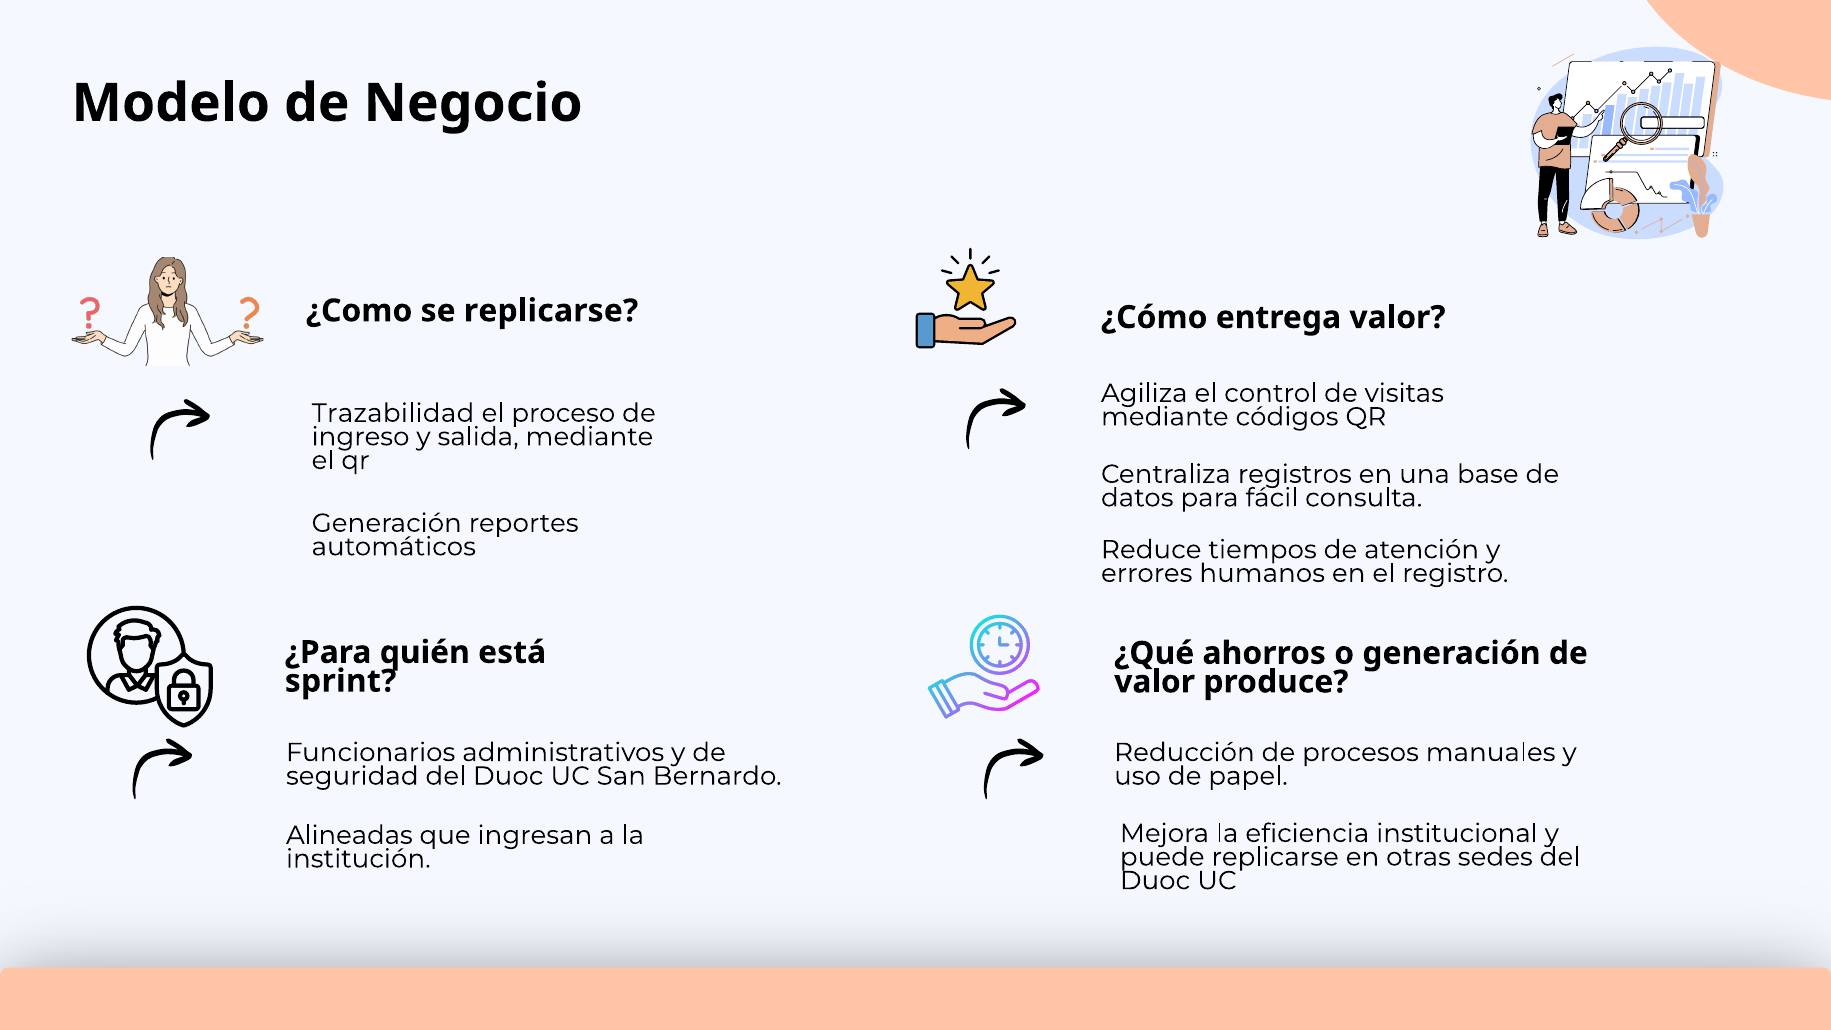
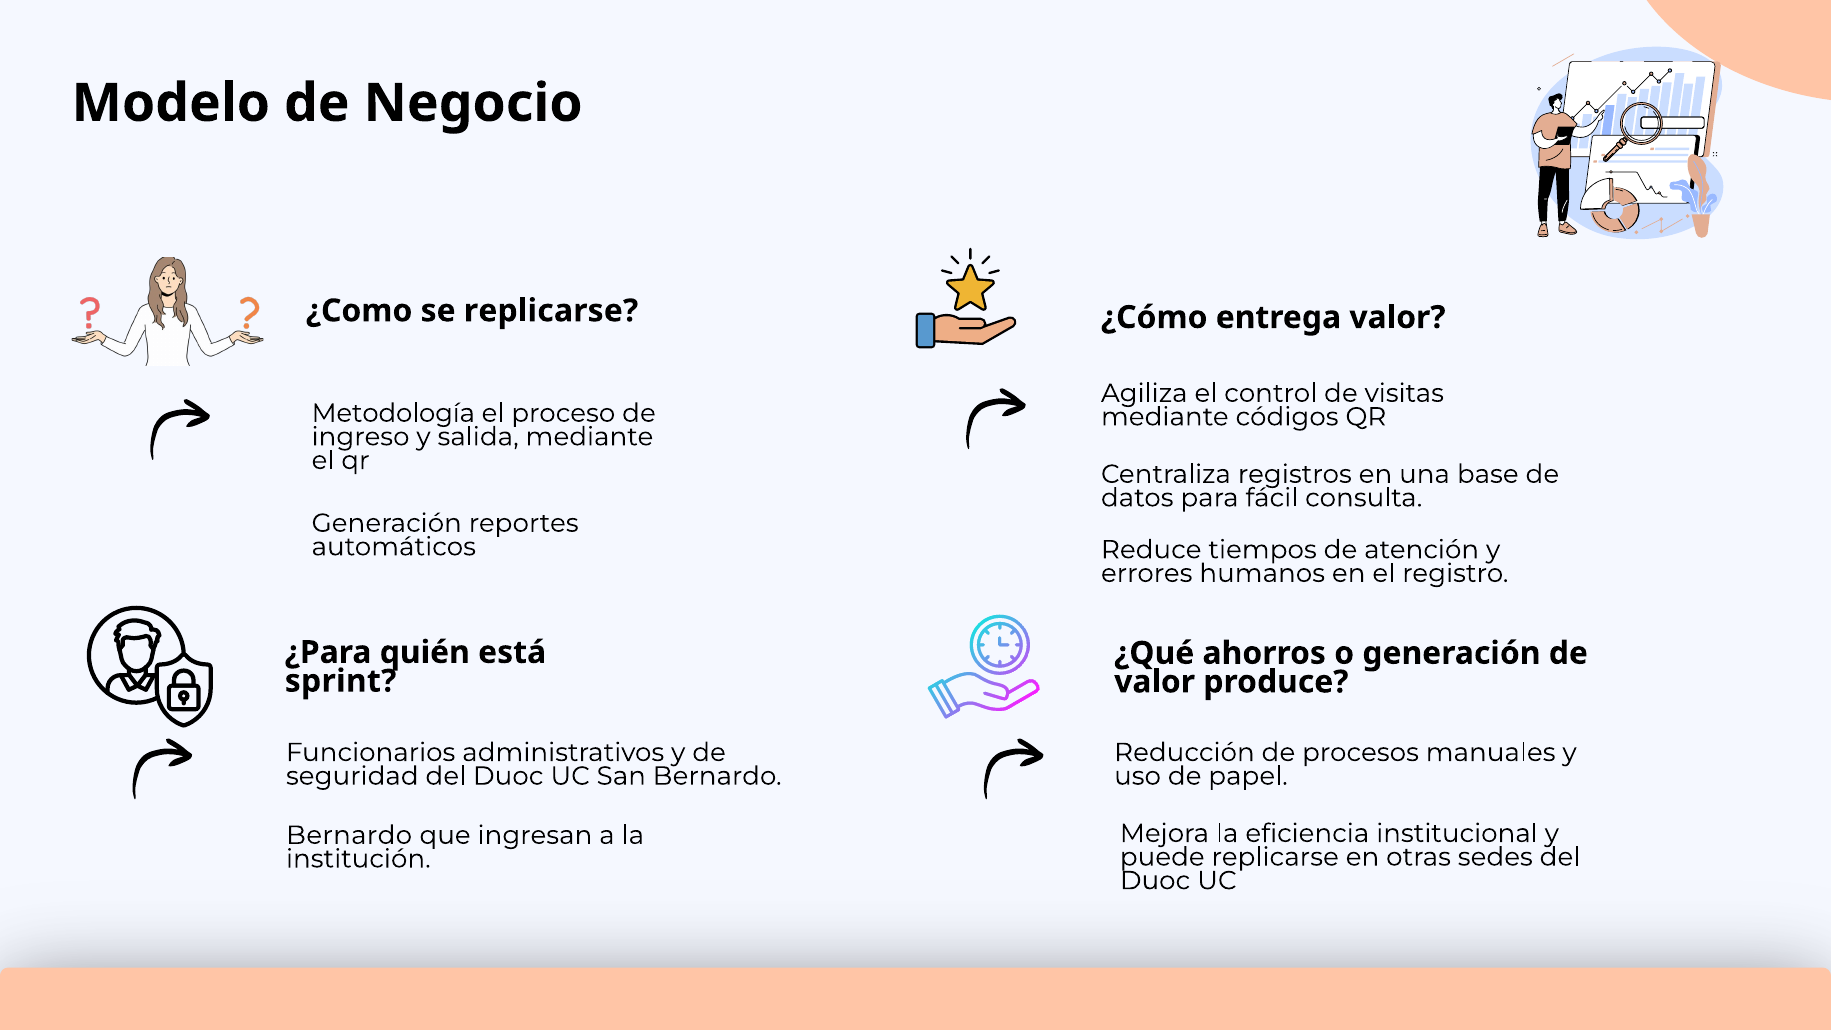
Trazabilidad: Trazabilidad -> Metodología (393, 413)
Alineadas: Alineadas -> Bernardo (349, 835)
